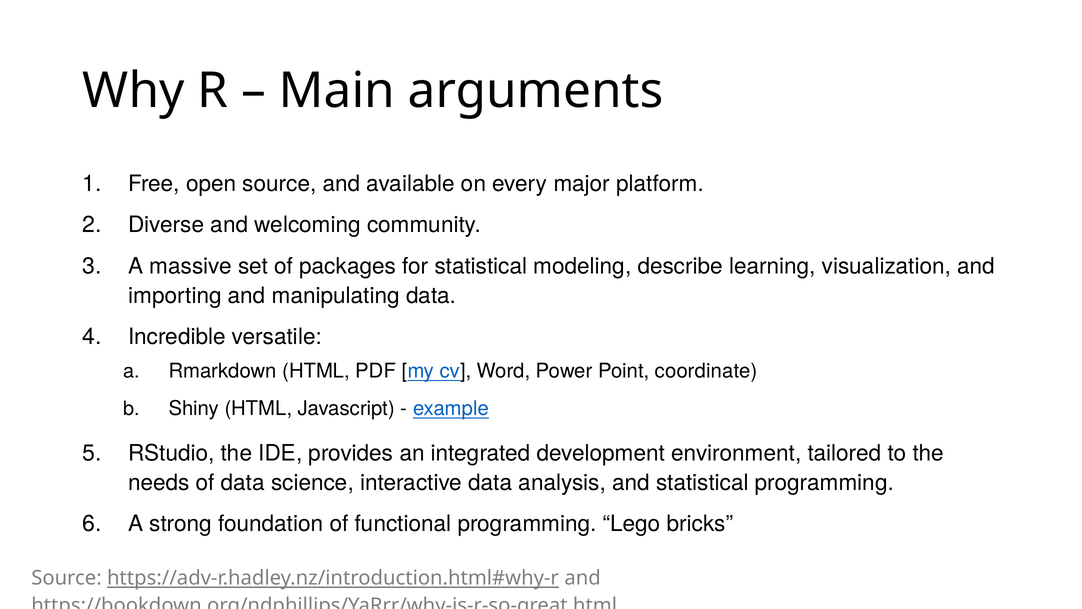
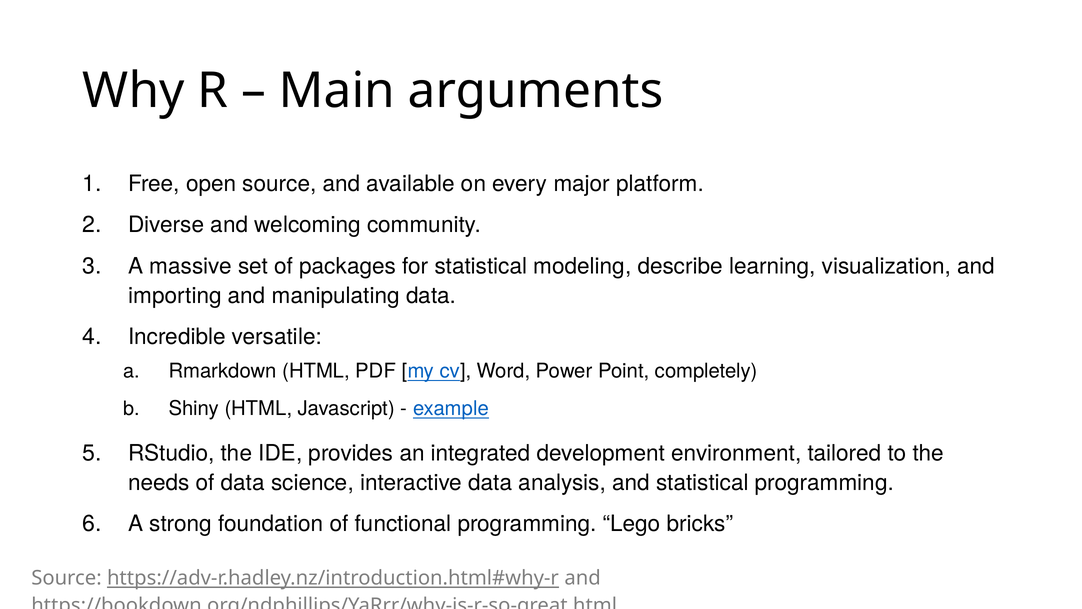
coordinate: coordinate -> completely (706, 371)
